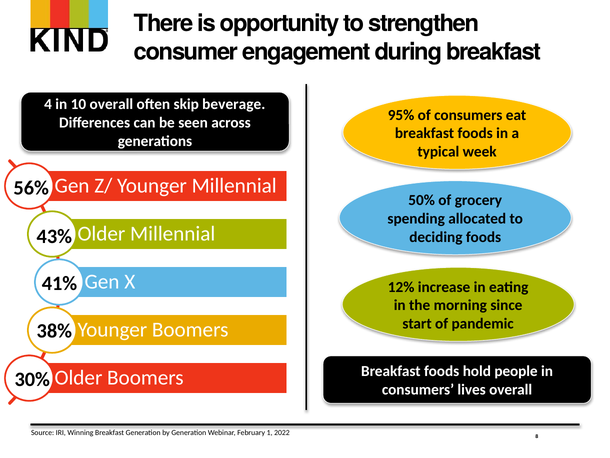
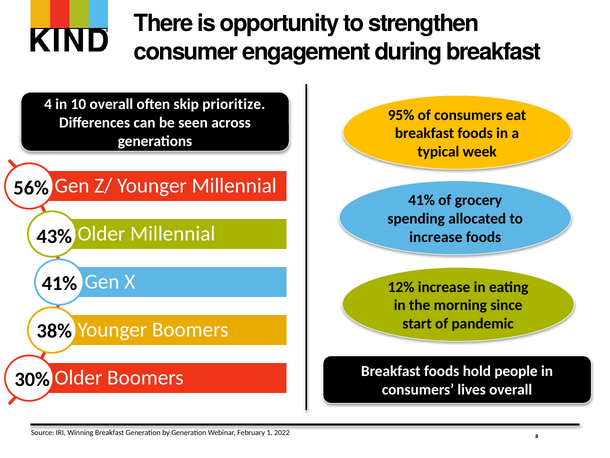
beverage: beverage -> prioritize (234, 104)
50%: 50% -> 41% (422, 200)
deciding: deciding -> increase (436, 237)
